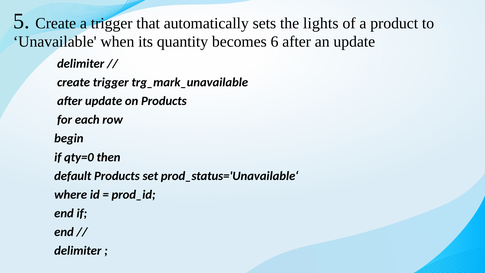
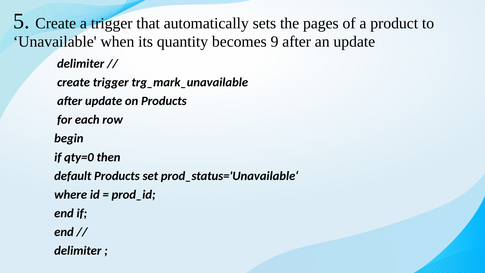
lights: lights -> pages (321, 23)
6: 6 -> 9 (275, 42)
